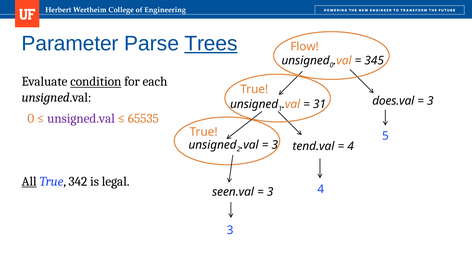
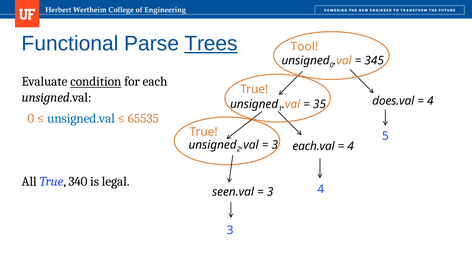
Parameter: Parameter -> Functional (70, 43)
Flow: Flow -> Tool (304, 47)
3: 3 -> 4 (430, 101)
31: 31 -> 35 (319, 104)
unsigned.val colour: purple -> blue (81, 118)
tend.val: tend.val -> each.val (314, 146)
All underline: present -> none (29, 181)
342: 342 -> 340 (78, 181)
